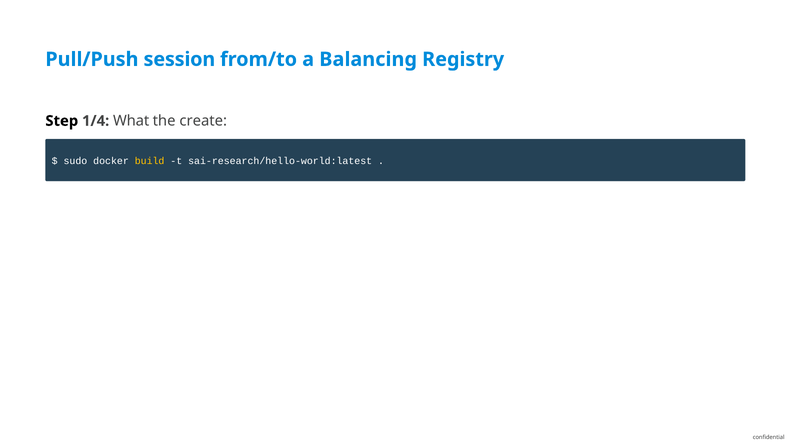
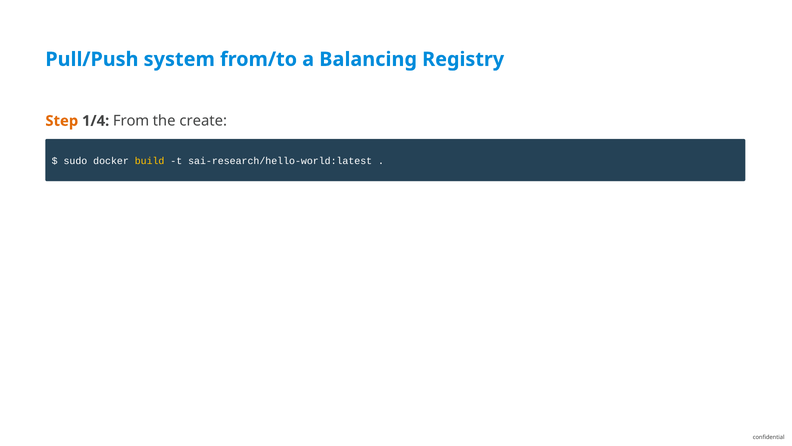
session: session -> system (179, 59)
Step colour: black -> orange (62, 121)
What: What -> From (131, 121)
